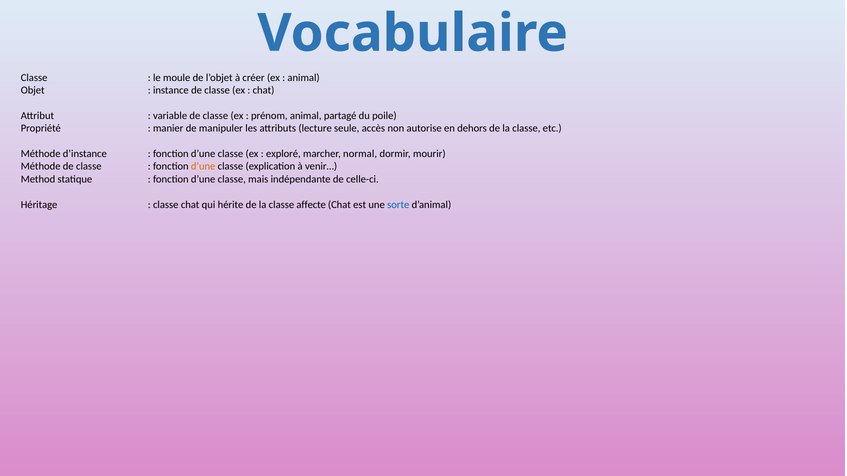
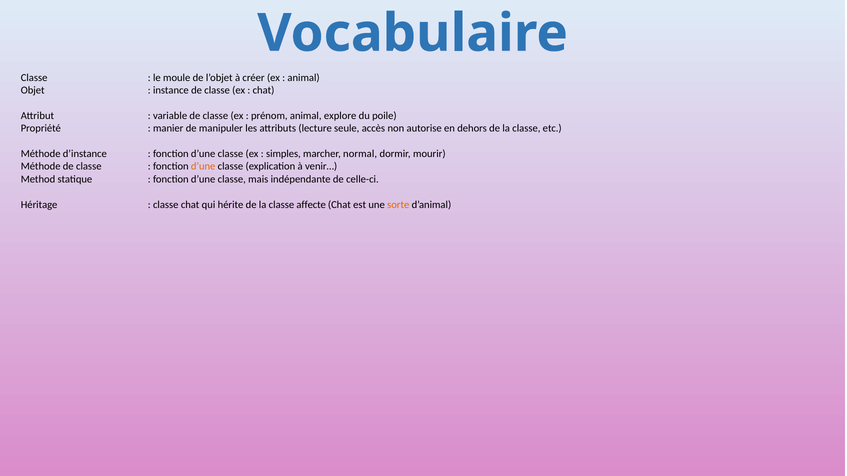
partagé: partagé -> explore (340, 116)
exploré: exploré -> simples (283, 154)
sorte colour: blue -> orange (398, 205)
